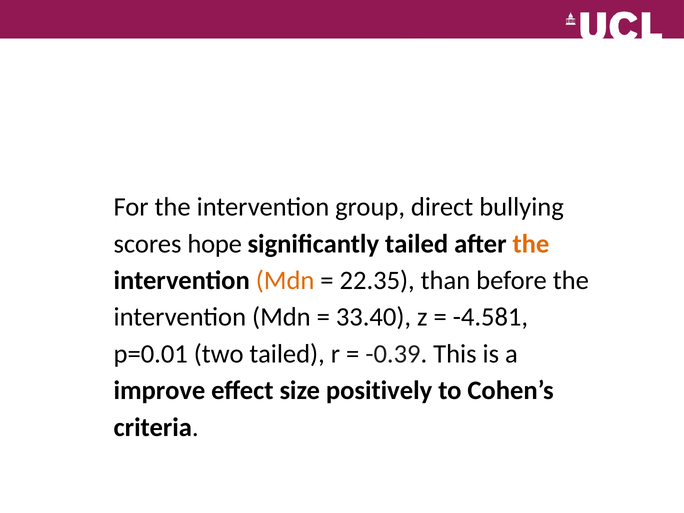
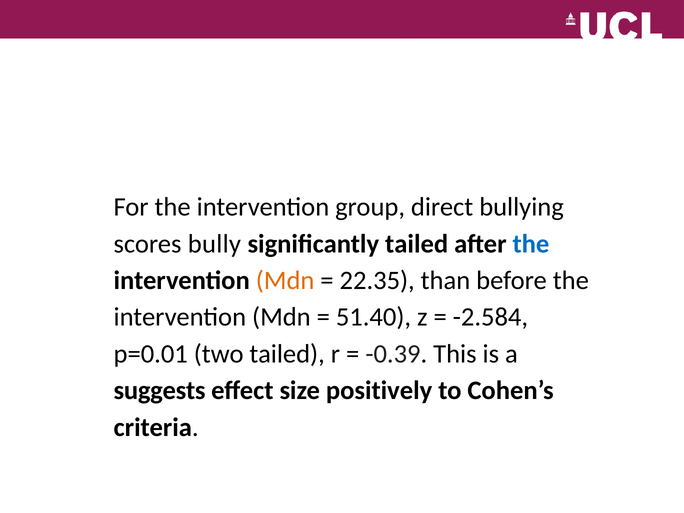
hope: hope -> bully (214, 244)
the colour: orange -> blue (531, 244)
33.40: 33.40 -> 51.40 (373, 317)
-4.581: -4.581 -> -2.584 (490, 317)
improve: improve -> suggests (160, 391)
